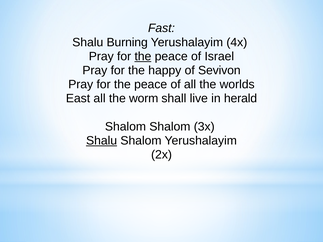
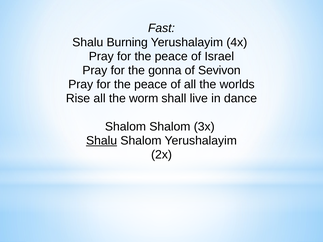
the underline: present -> none (143, 56)
happy: happy -> gonna (165, 70)
East: East -> Rise (78, 99)
herald: herald -> dance (240, 99)
